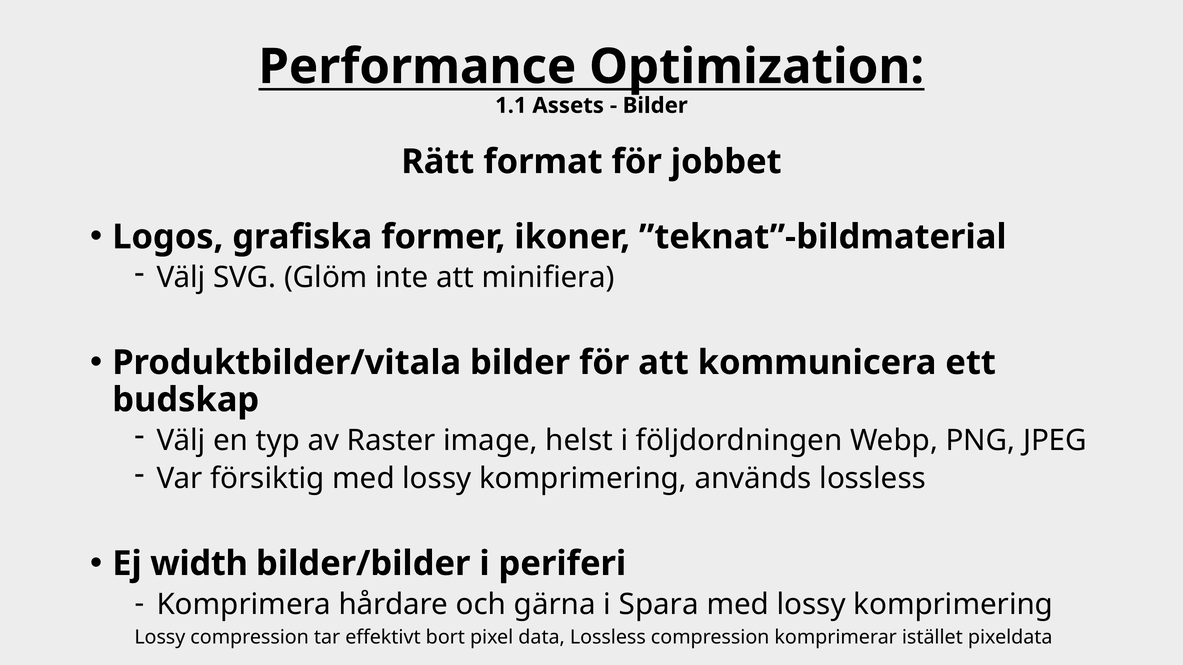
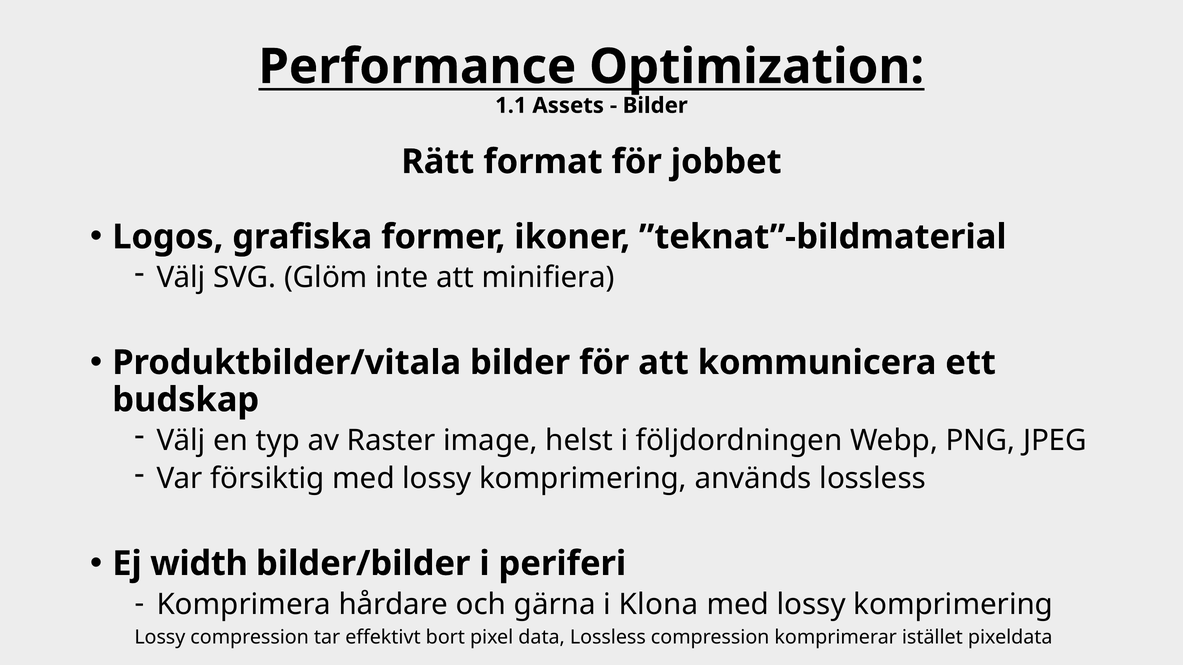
Spara: Spara -> Klona (659, 605)
